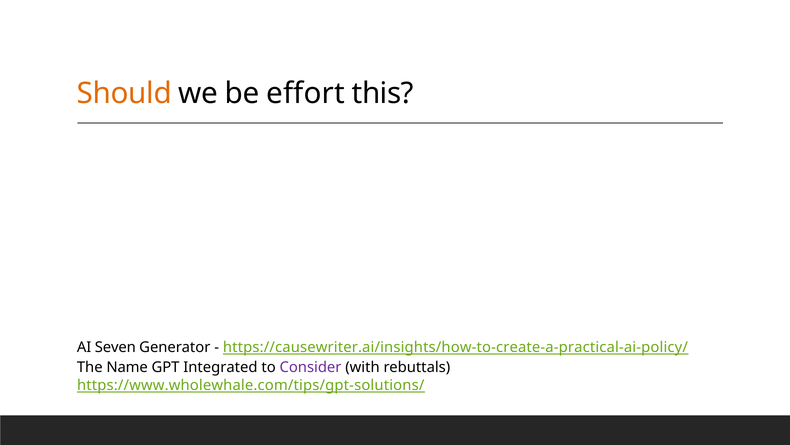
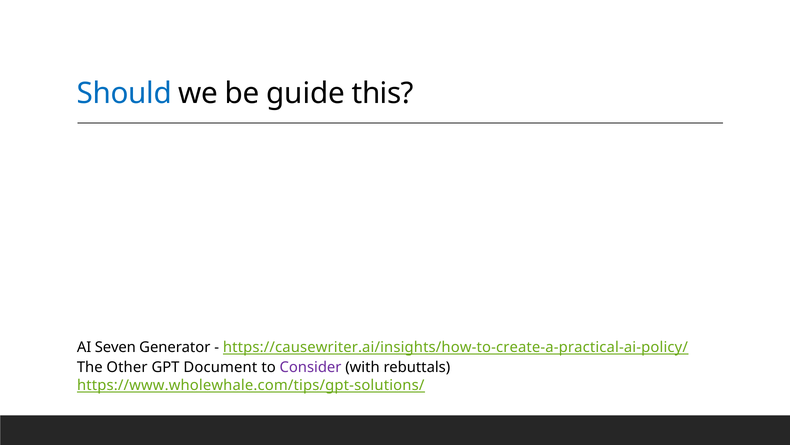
Should colour: orange -> blue (124, 93)
effort: effort -> guide (306, 93)
Name: Name -> Other (127, 367)
Integrated: Integrated -> Document (220, 367)
